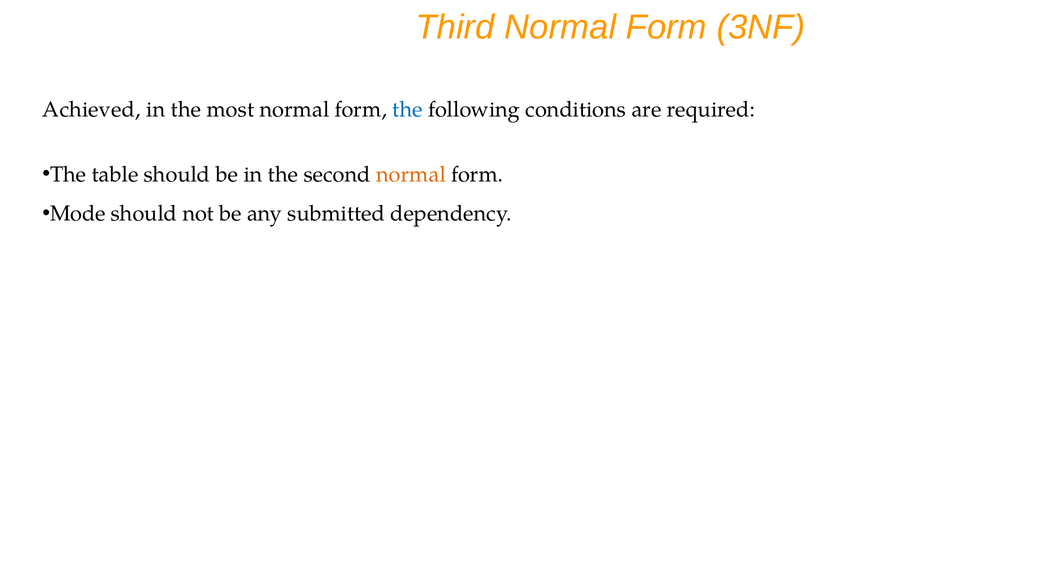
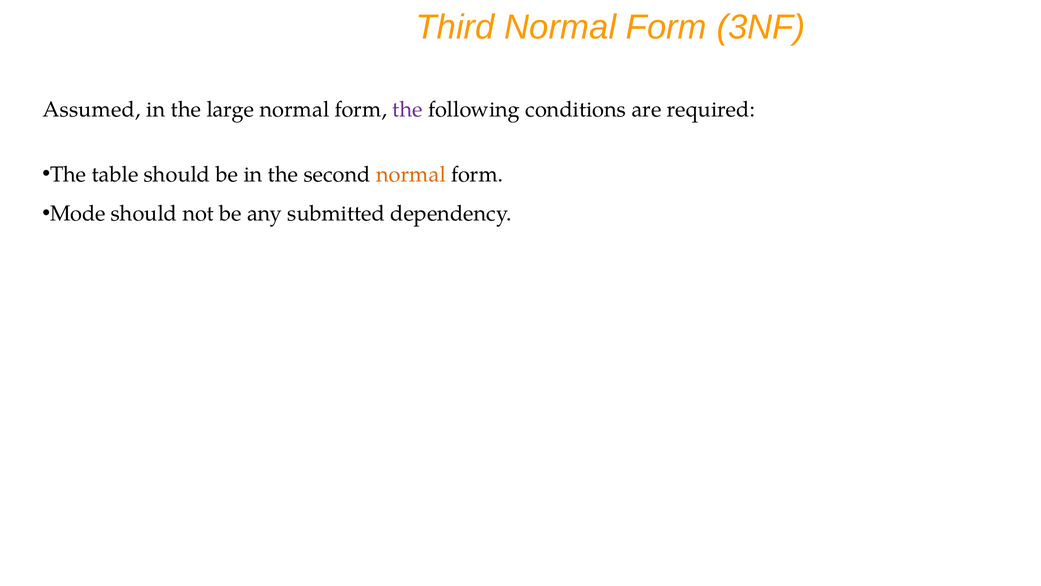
Achieved: Achieved -> Assumed (92, 109)
most: most -> large (230, 109)
the colour: blue -> purple (408, 109)
